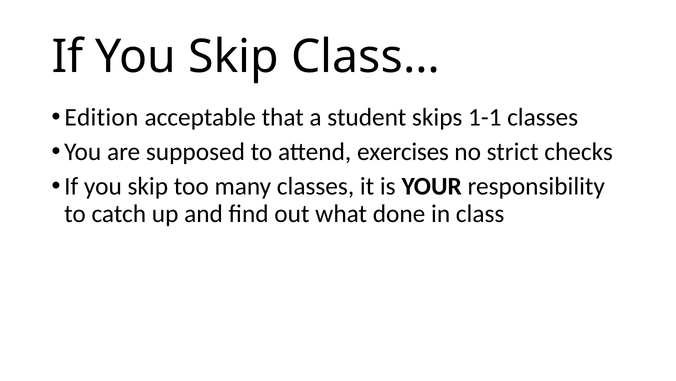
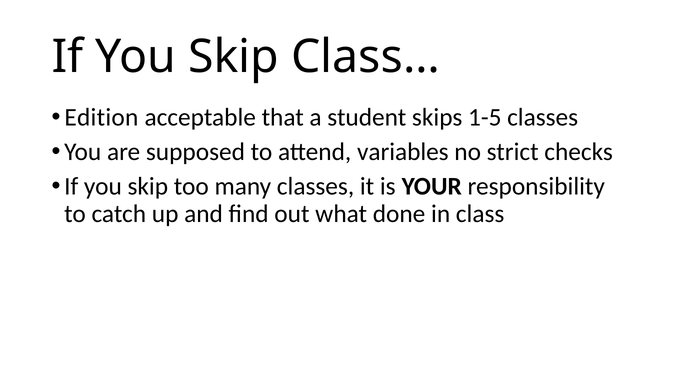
1-1: 1-1 -> 1-5 (485, 117)
exercises: exercises -> variables (403, 152)
